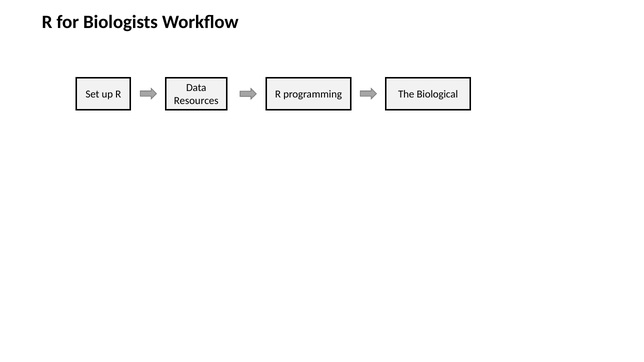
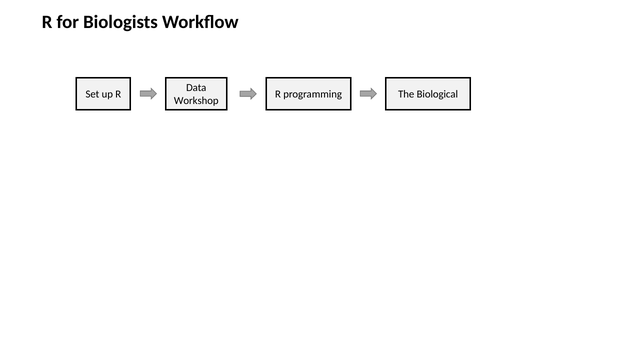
Resources: Resources -> Workshop (196, 101)
